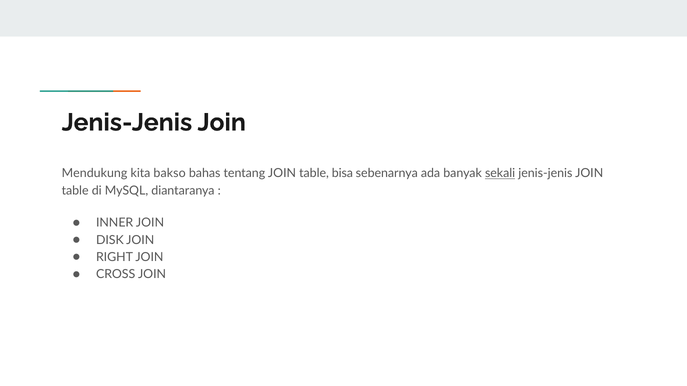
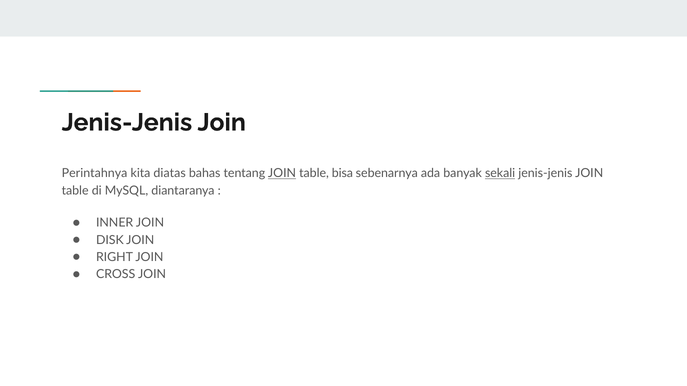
Mendukung: Mendukung -> Perintahnya (95, 174)
bakso: bakso -> diatas (170, 174)
JOIN underline: none -> present (282, 174)
